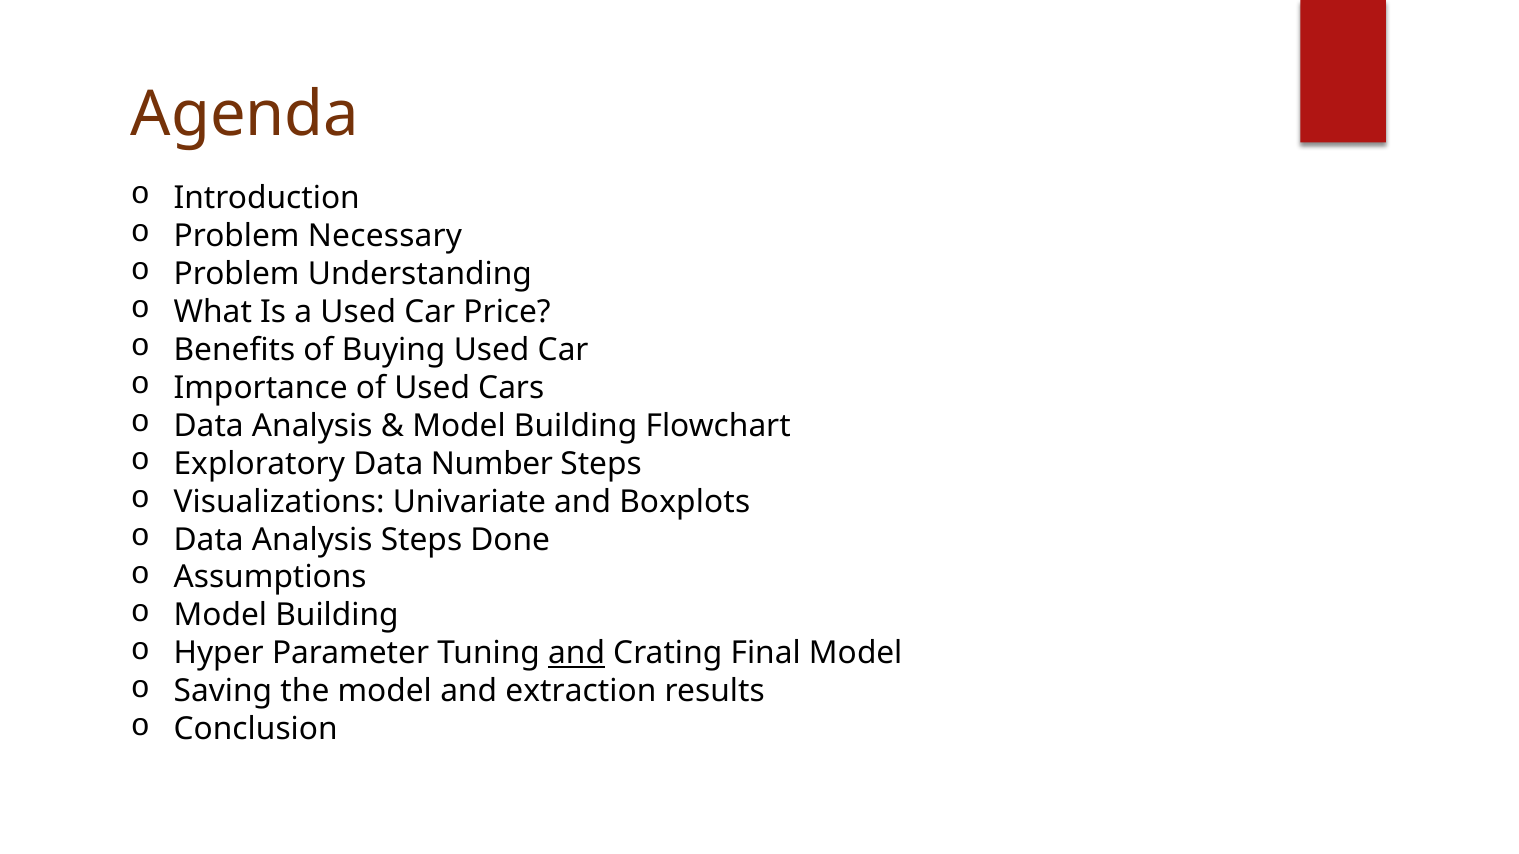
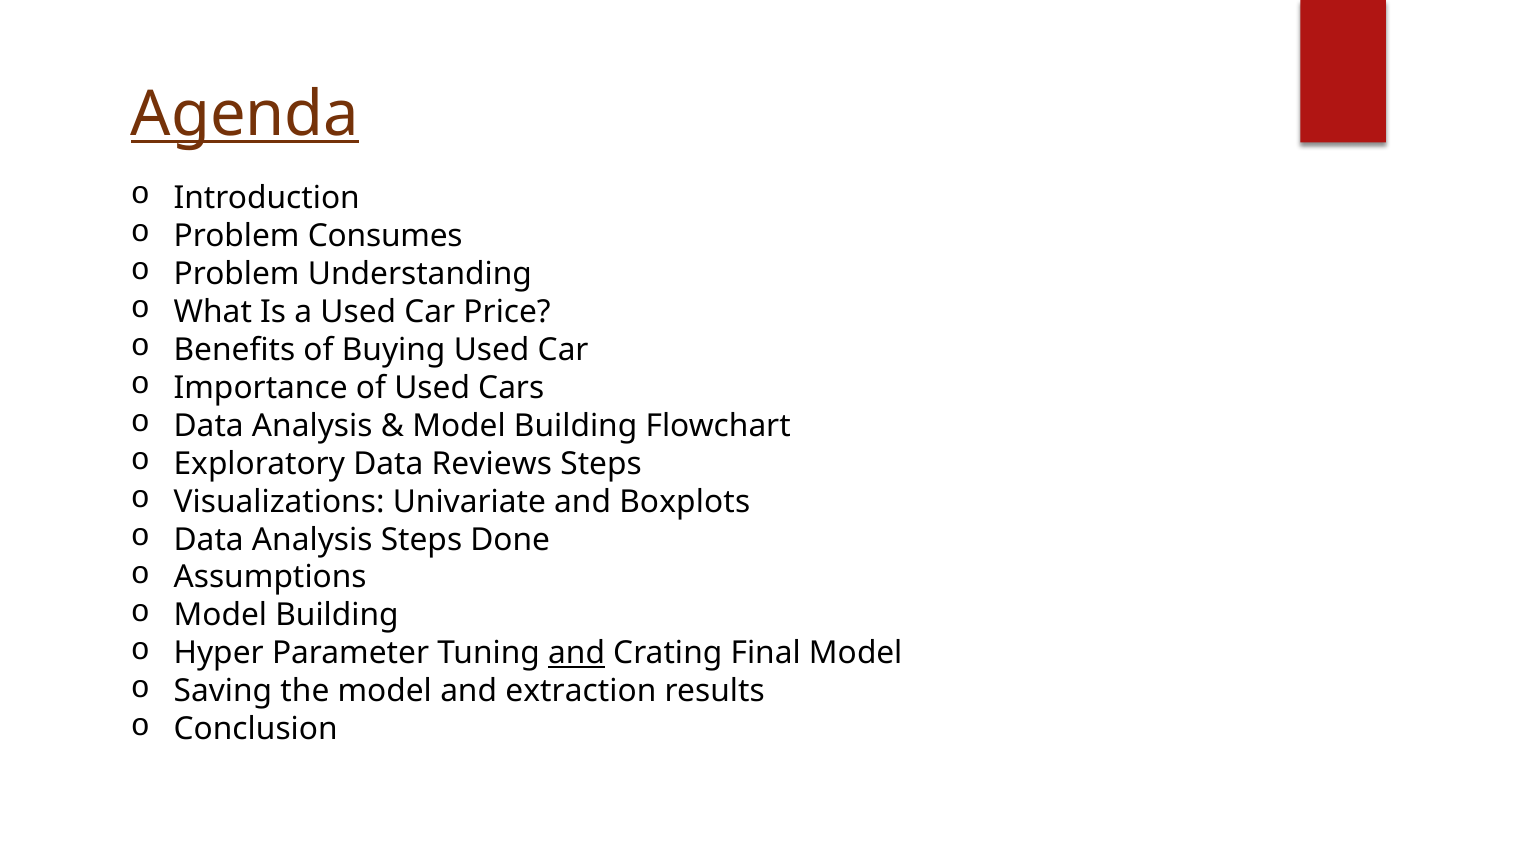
Agenda underline: none -> present (245, 114)
Necessary: Necessary -> Consumes (385, 236)
Number: Number -> Reviews (492, 464)
